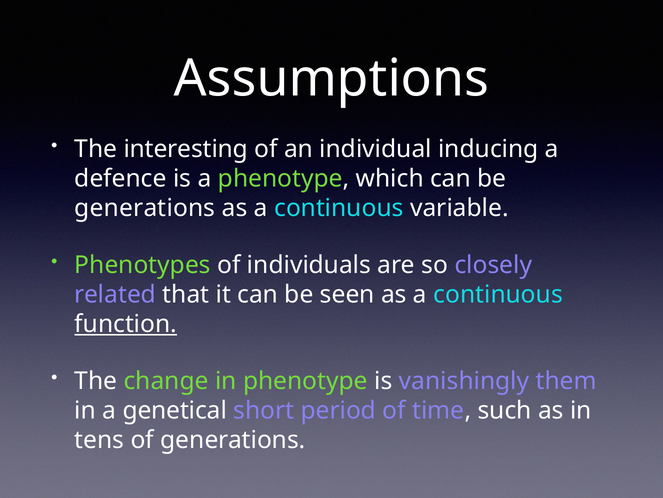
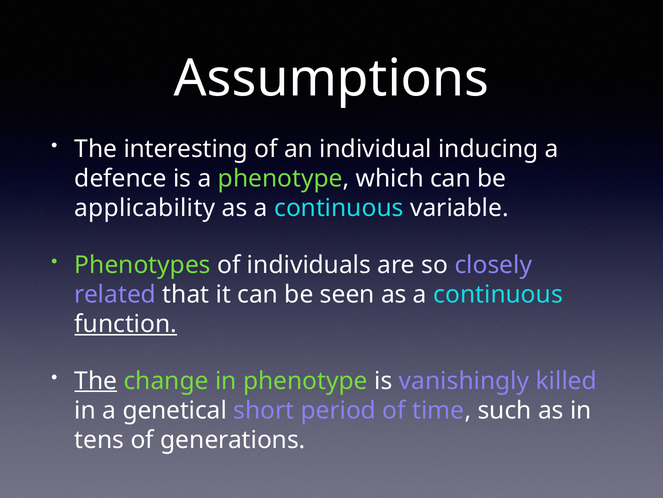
generations: generations -> applicability (145, 208)
The underline: none -> present (96, 380)
them: them -> killed (566, 380)
